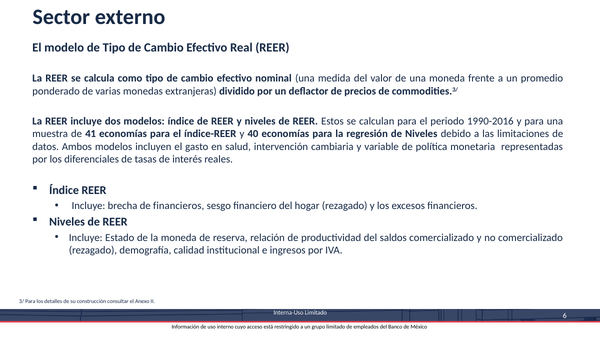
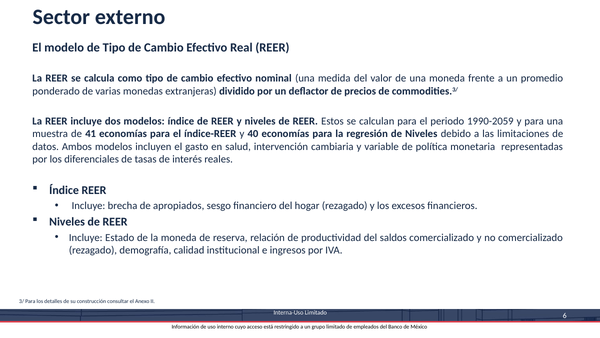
1990-2016: 1990-2016 -> 1990-2059 (490, 121)
de financieros: financieros -> apropiados (179, 206)
